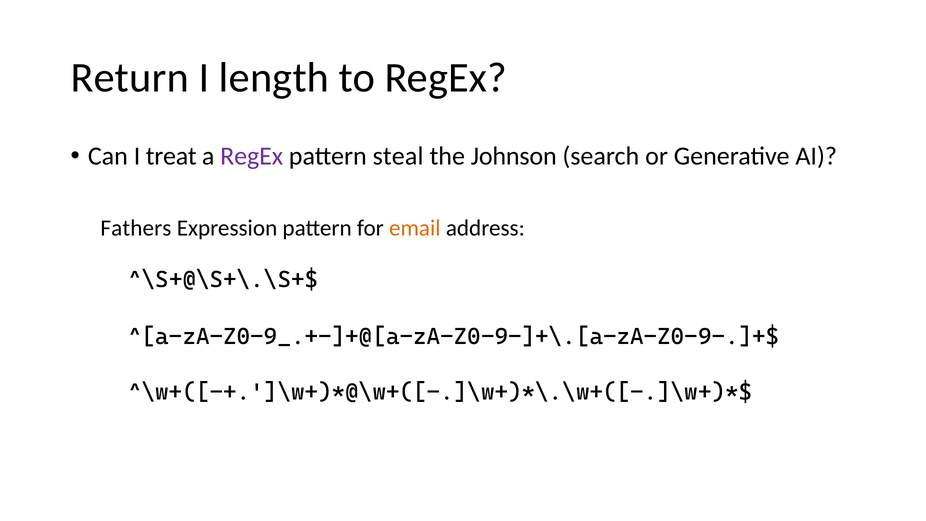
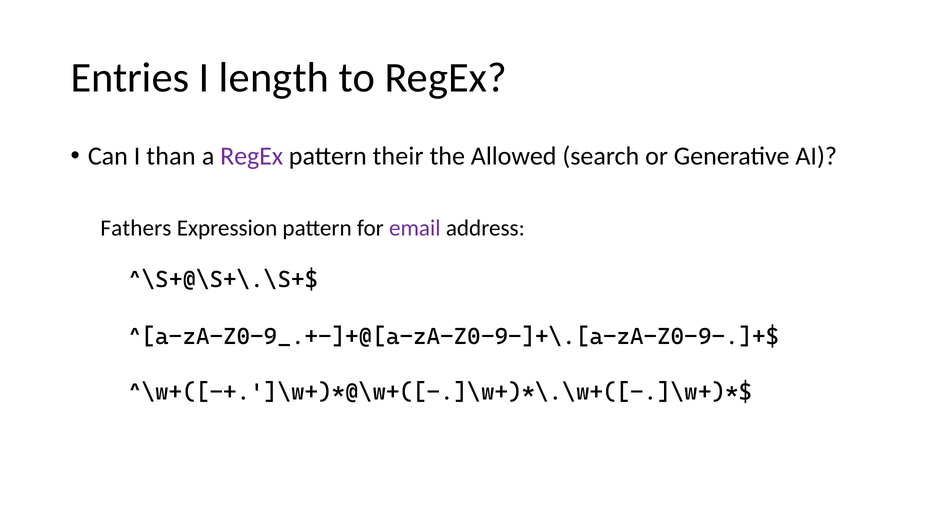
Return: Return -> Entries (130, 78)
treat: treat -> than (171, 156)
steal: steal -> their (398, 156)
Johnson: Johnson -> Allowed (514, 156)
email colour: orange -> purple (415, 228)
